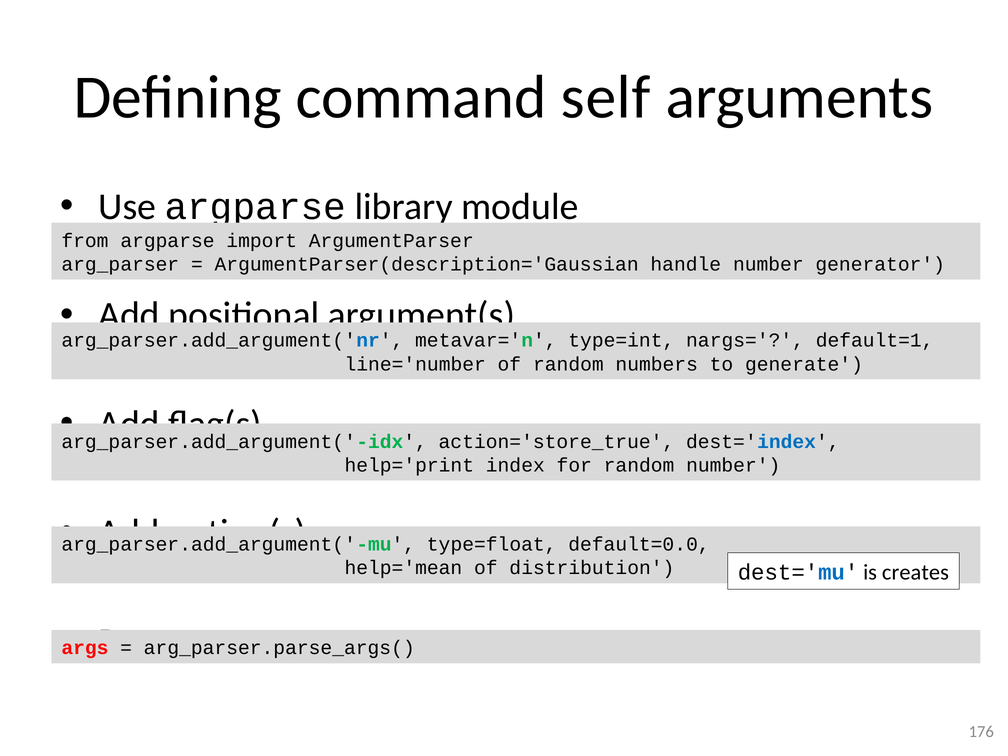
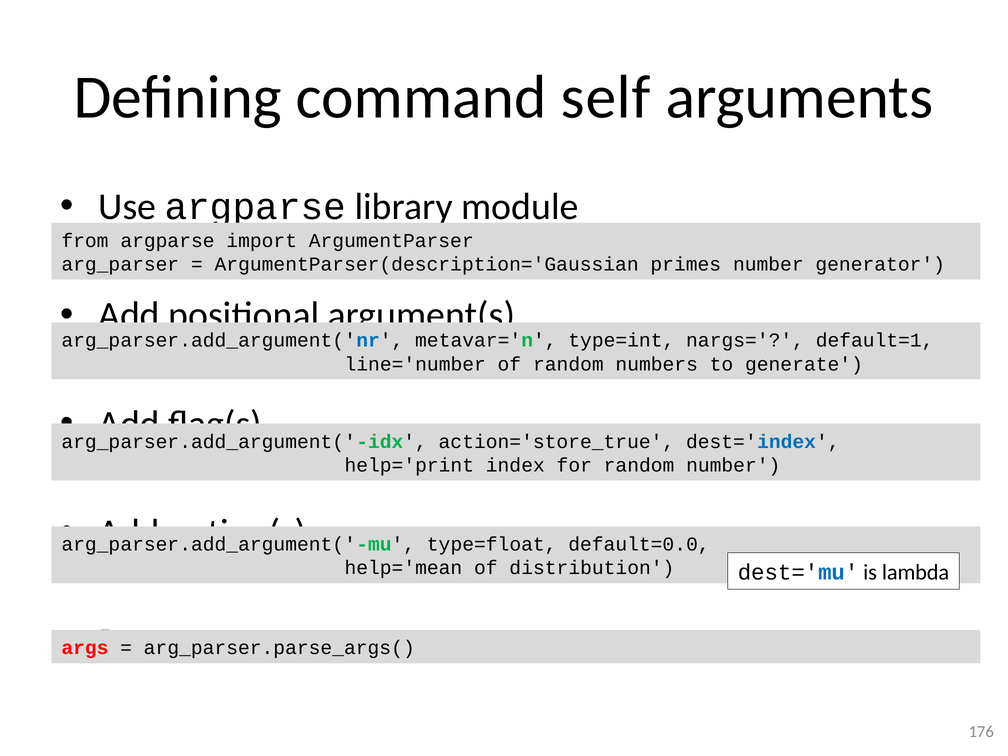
handle: handle -> primes (686, 264)
creates: creates -> lambda (916, 573)
